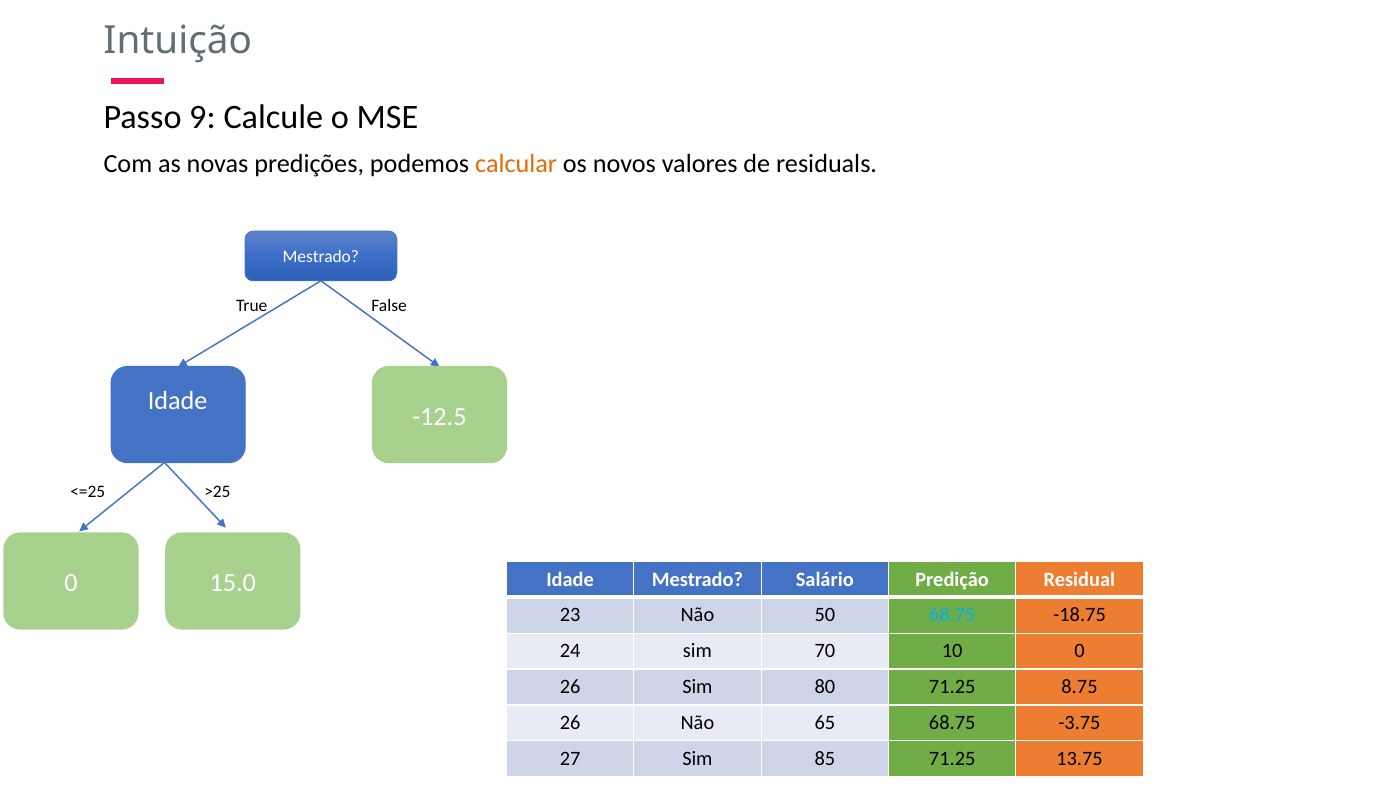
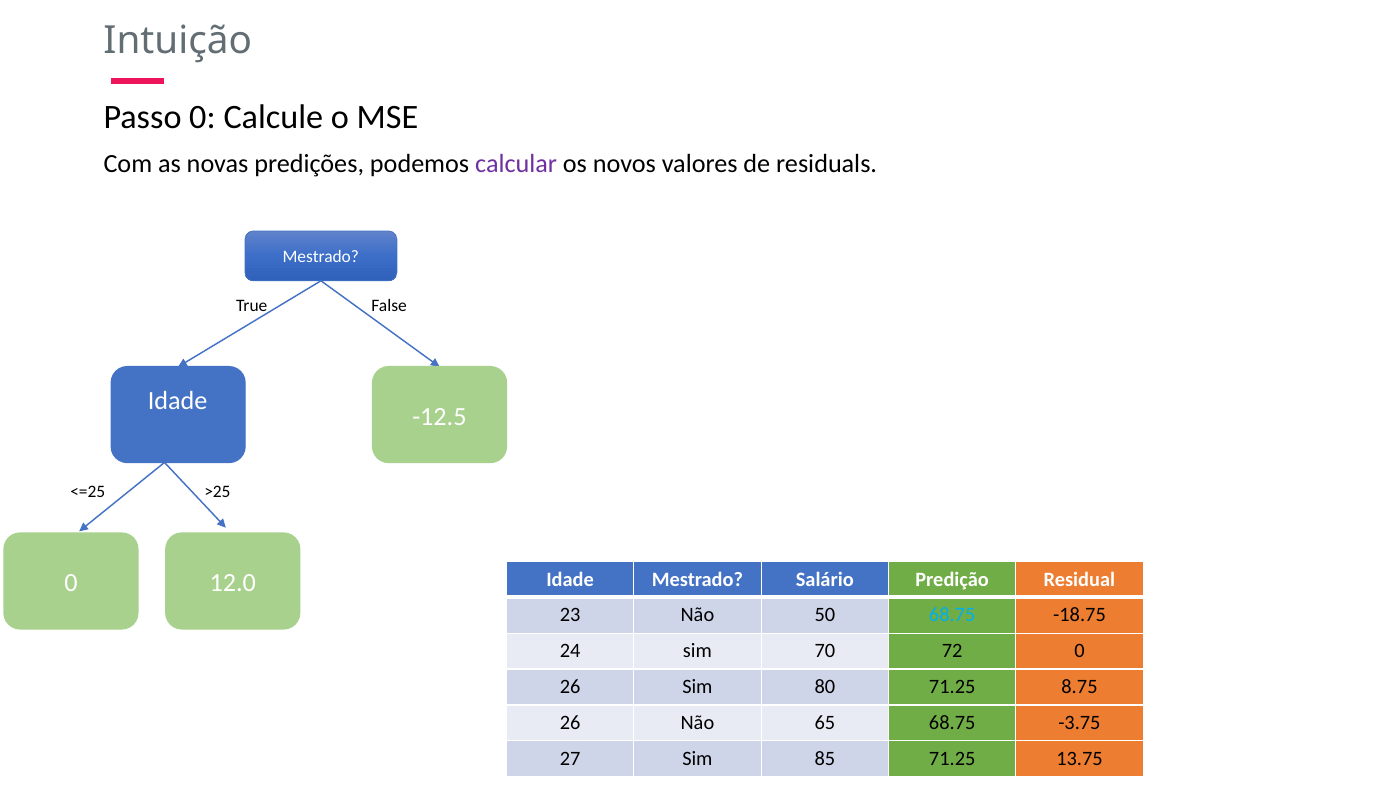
Passo 9: 9 -> 0 (202, 117)
calcular colour: orange -> purple (516, 164)
15.0: 15.0 -> 12.0 (233, 583)
10: 10 -> 72 (952, 651)
